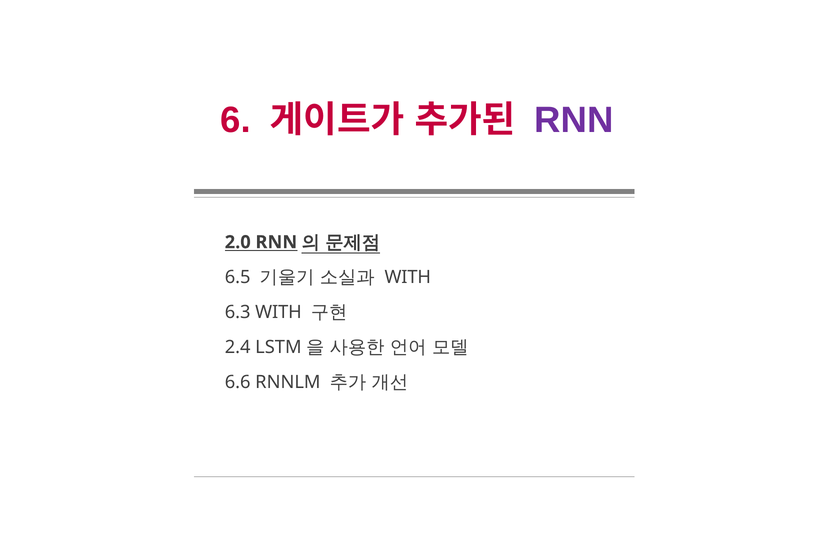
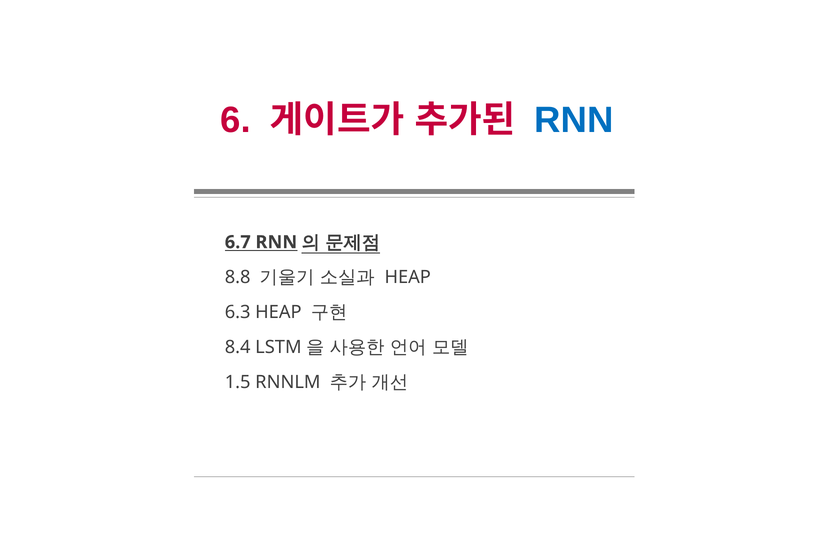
RNN colour: purple -> blue (574, 120)
2.0: 2.0 -> 6.7 (238, 242)
6.5: 6.5 -> 8.8 (238, 277)
WITH: WITH -> HEAP (408, 277)
6.3 WITH: WITH -> HEAP (278, 312)
2.4: 2.4 -> 8.4 (238, 347)
6.6: 6.6 -> 1.5 (238, 382)
